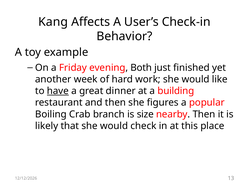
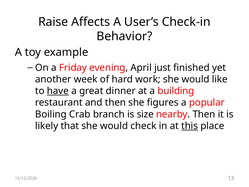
Kang: Kang -> Raise (53, 22)
Both: Both -> April (141, 68)
this underline: none -> present (190, 126)
